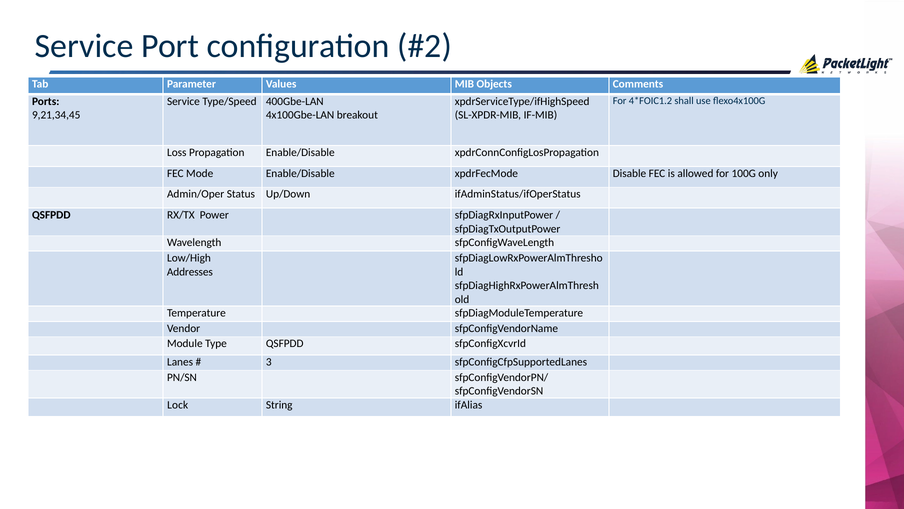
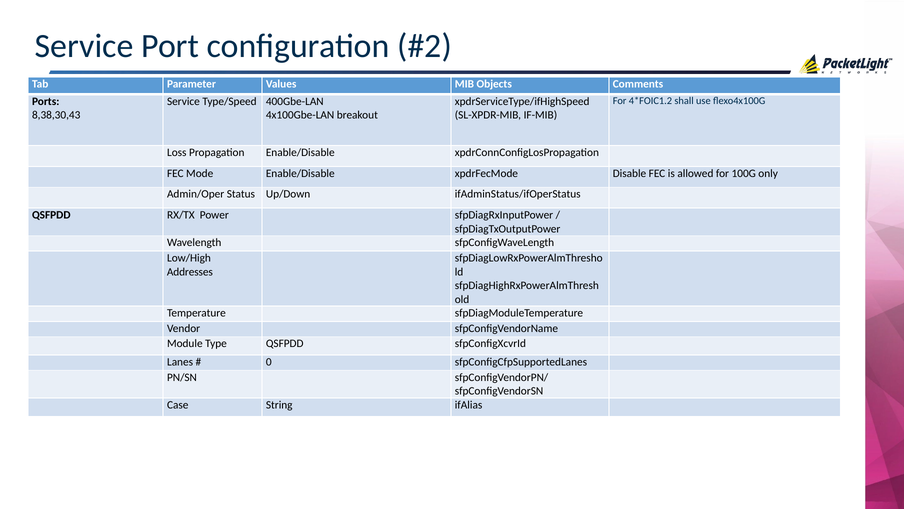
9,21,34,45: 9,21,34,45 -> 8,38,30,43 (56, 115)
3: 3 -> 0 (269, 362)
Lock: Lock -> Case (178, 405)
